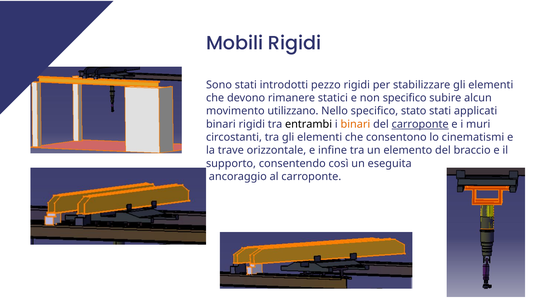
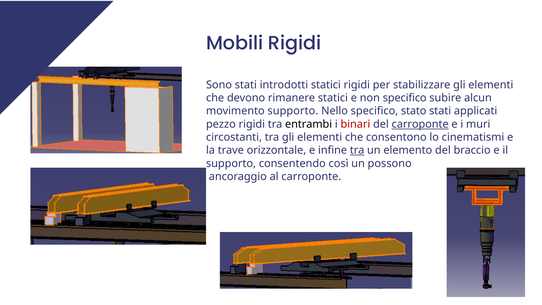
introdotti pezzo: pezzo -> statici (326, 85)
movimento utilizzano: utilizzano -> supporto (293, 111)
binari: binari -> pezzo (221, 124)
binari colour: orange -> red (355, 124)
tra underline: none -> present (357, 150)
eseguita: eseguita -> possono (390, 163)
